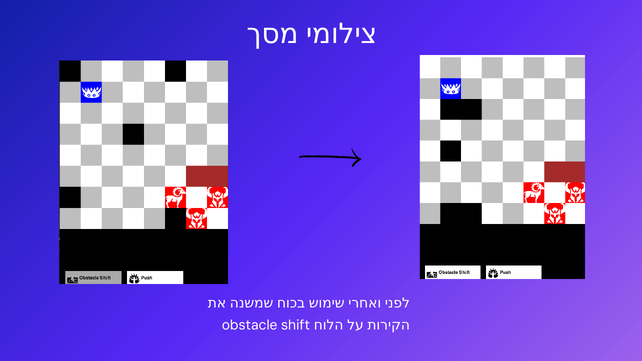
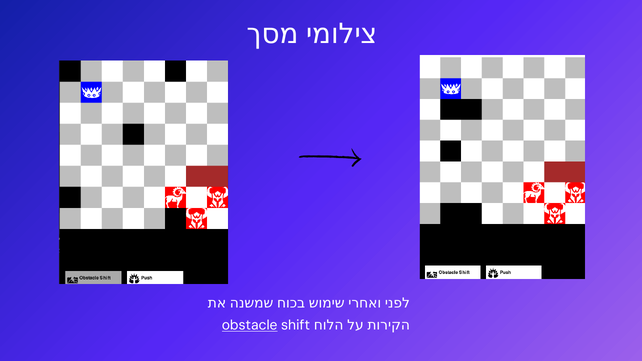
obstacle underline: none -> present (250, 325)
